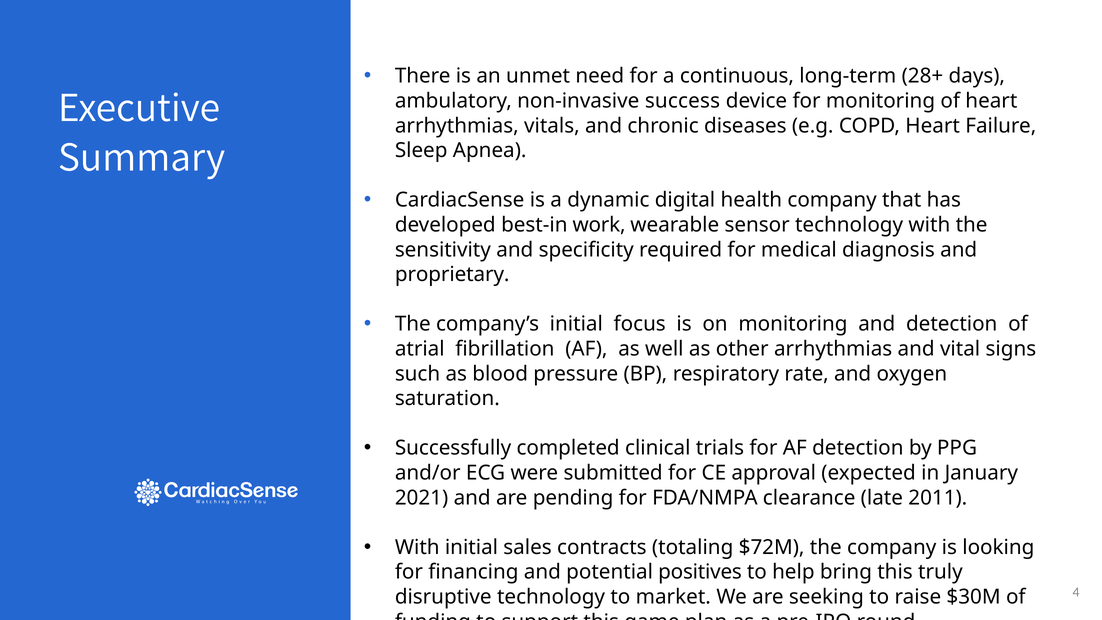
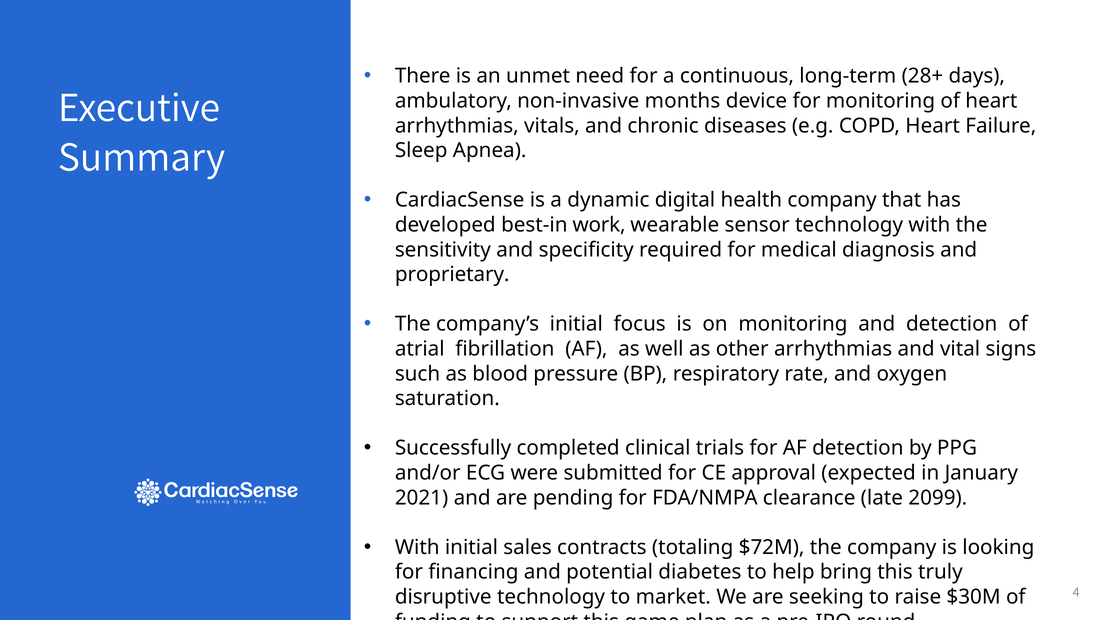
success: success -> months (682, 101)
2011: 2011 -> 2099 (938, 498)
positives: positives -> diabetes (700, 572)
